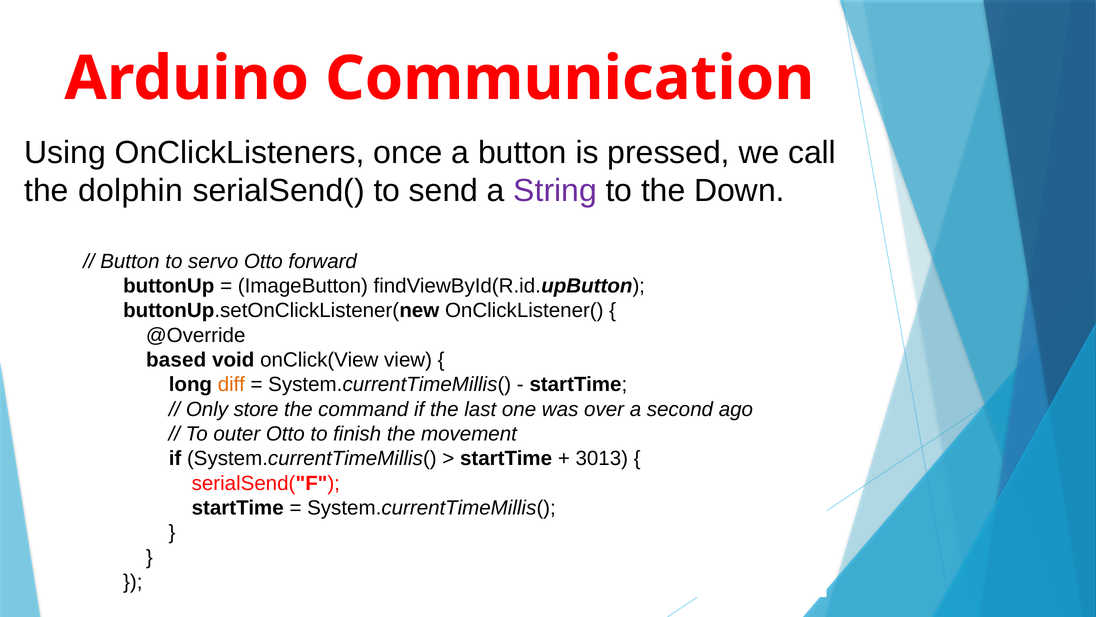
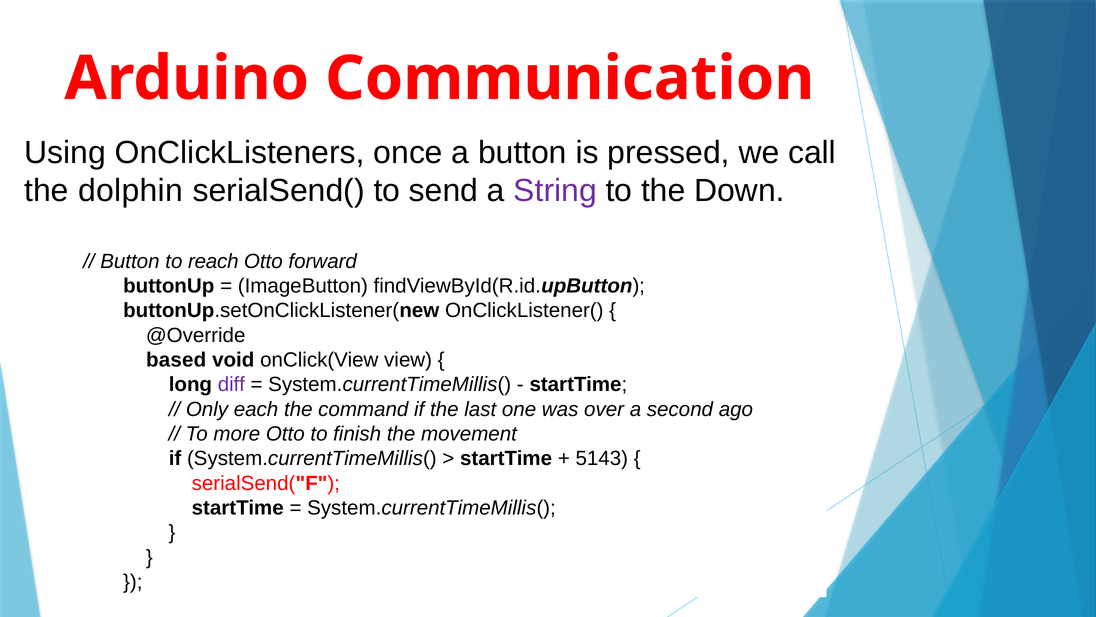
servo: servo -> reach (213, 261)
diff colour: orange -> purple (231, 384)
store: store -> each (256, 409)
outer: outer -> more (237, 434)
3013: 3013 -> 5143 (602, 458)
